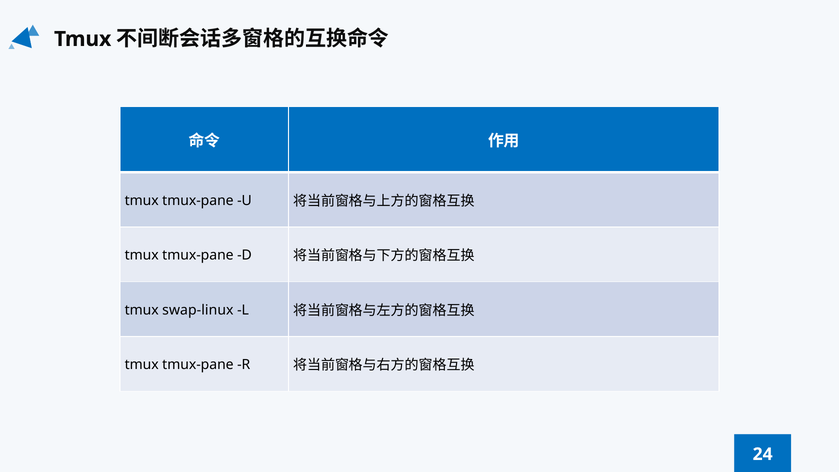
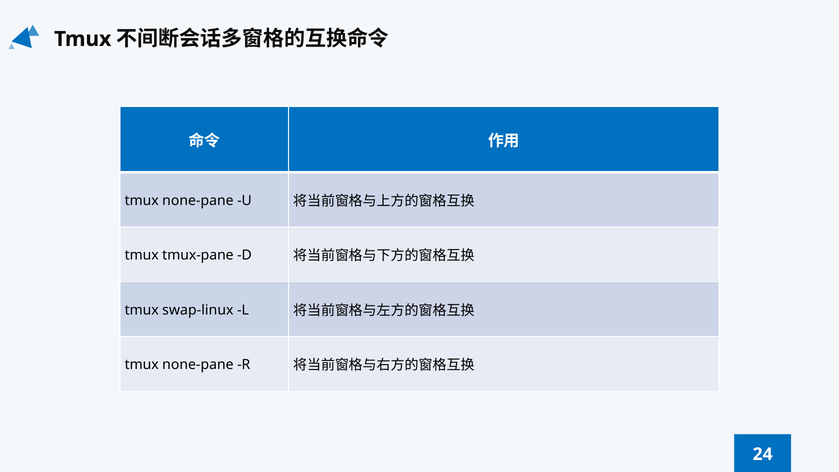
tmux-pane: tmux-pane -> none-pane (198, 200)
tmux-pane: tmux-pane -> none-pane (198, 365)
